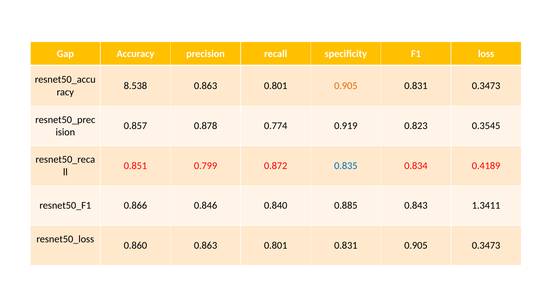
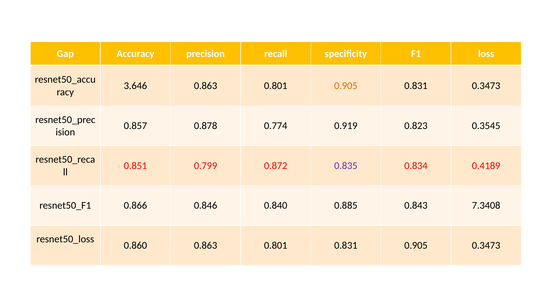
8.538: 8.538 -> 3.646 (135, 86)
0.835 colour: blue -> purple (346, 166)
1.3411: 1.3411 -> 7.3408 (486, 205)
